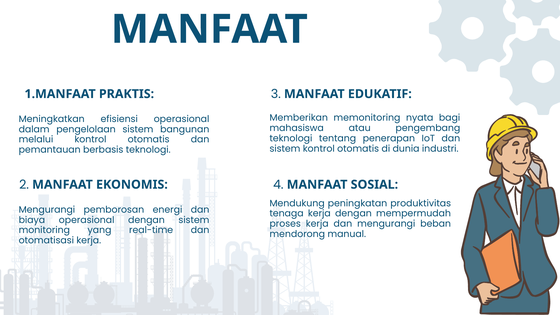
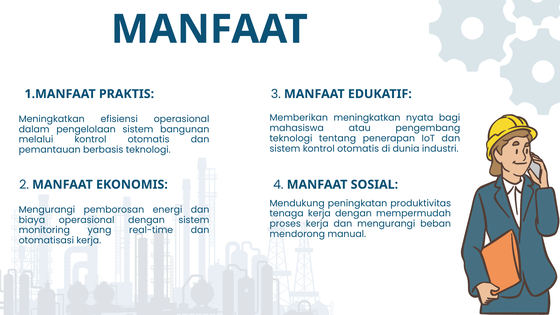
Memberikan memonitoring: memonitoring -> meningkatkan (367, 118)
